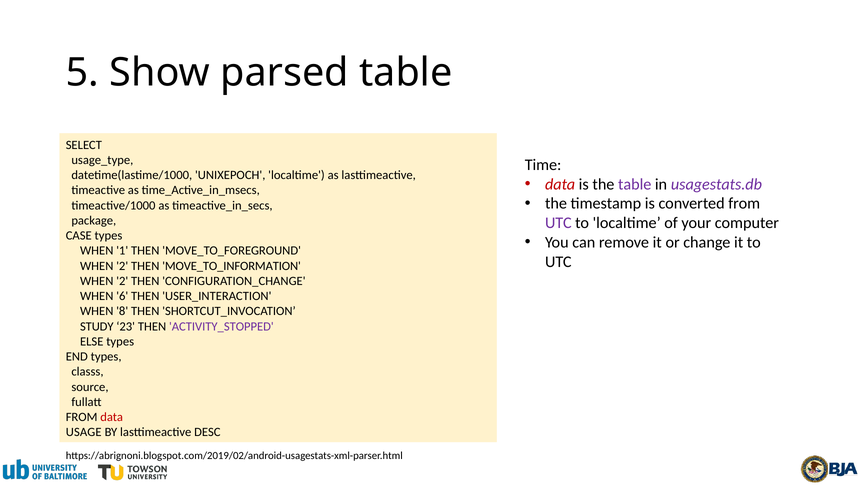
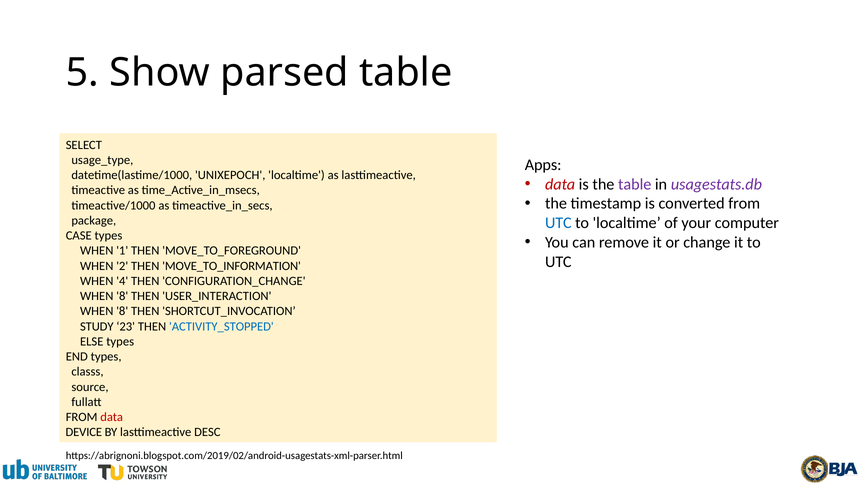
Time: Time -> Apps (543, 165)
UTC colour: purple -> blue (558, 223)
2: 2 -> 4 (122, 281)
6: 6 -> 8 (122, 296)
ACTIVITY_STOPPED colour: purple -> blue (221, 326)
USAGE: USAGE -> DEVICE (84, 432)
